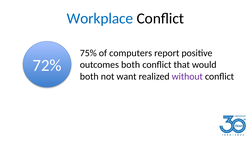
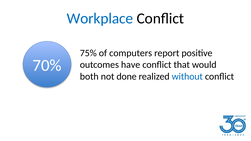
72%: 72% -> 70% (47, 65)
outcomes both: both -> have (131, 65)
want: want -> done (127, 77)
without colour: purple -> blue (187, 77)
